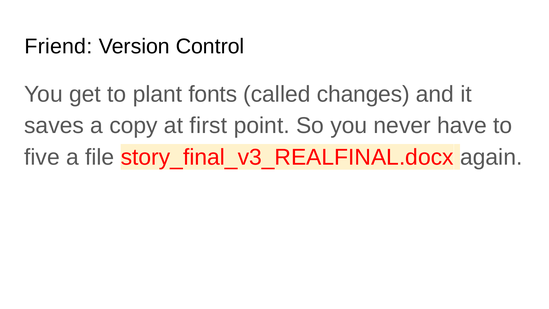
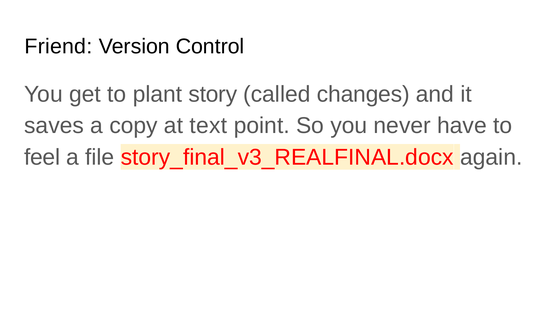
fonts: fonts -> story (213, 94)
first: first -> text (208, 126)
five: five -> feel (42, 157)
